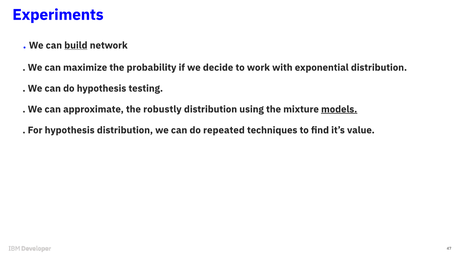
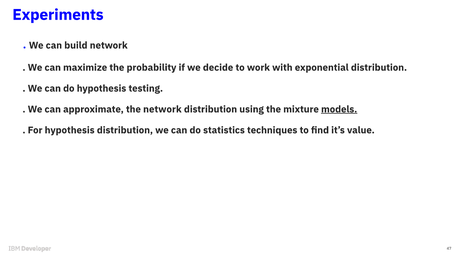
build underline: present -> none (76, 45)
the robustly: robustly -> network (162, 109)
repeated: repeated -> statistics (224, 130)
